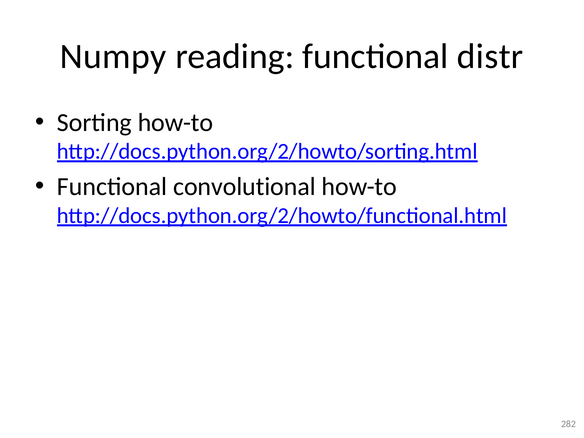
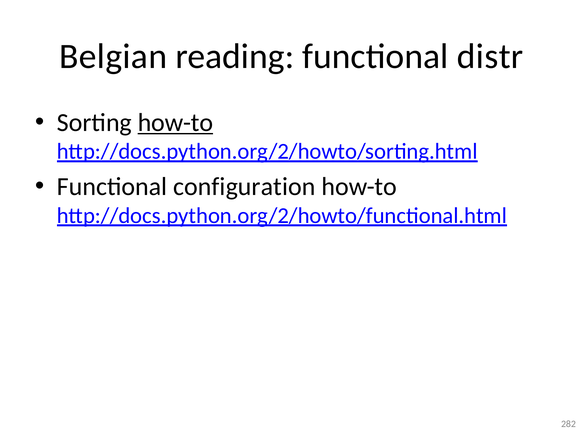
Numpy: Numpy -> Belgian (113, 57)
how-to underline: none -> present (175, 123)
convolutional: convolutional -> configuration (244, 187)
